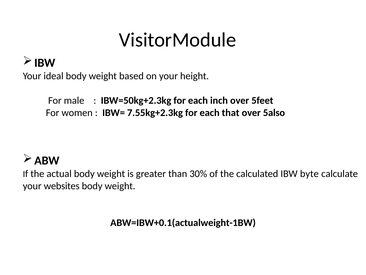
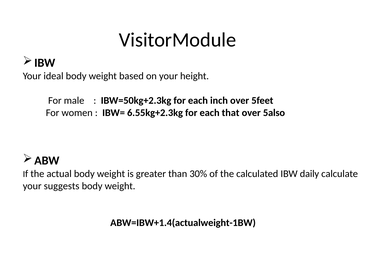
7.55kg+2.3kg: 7.55kg+2.3kg -> 6.55kg+2.3kg (155, 113)
byte: byte -> daily (309, 174)
websites: websites -> suggests (62, 186)
ABW=IBW+0.1(actualweight-1BW: ABW=IBW+0.1(actualweight-1BW -> ABW=IBW+1.4(actualweight-1BW (183, 222)
